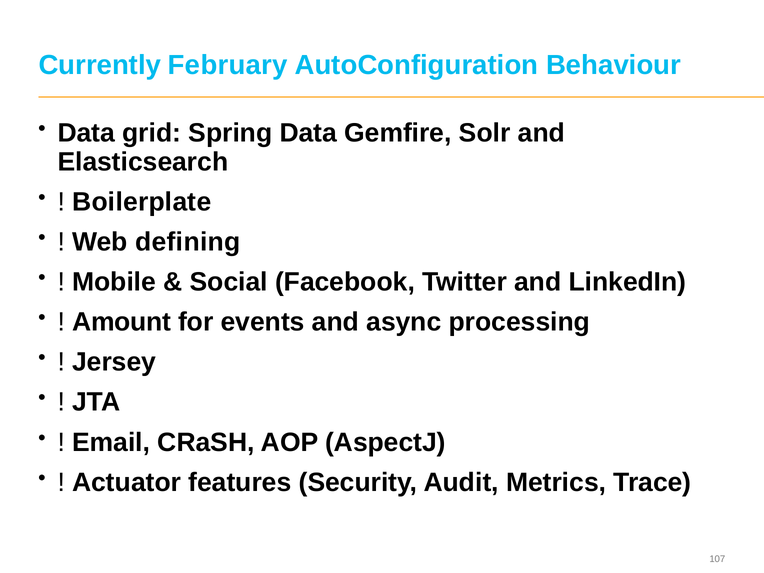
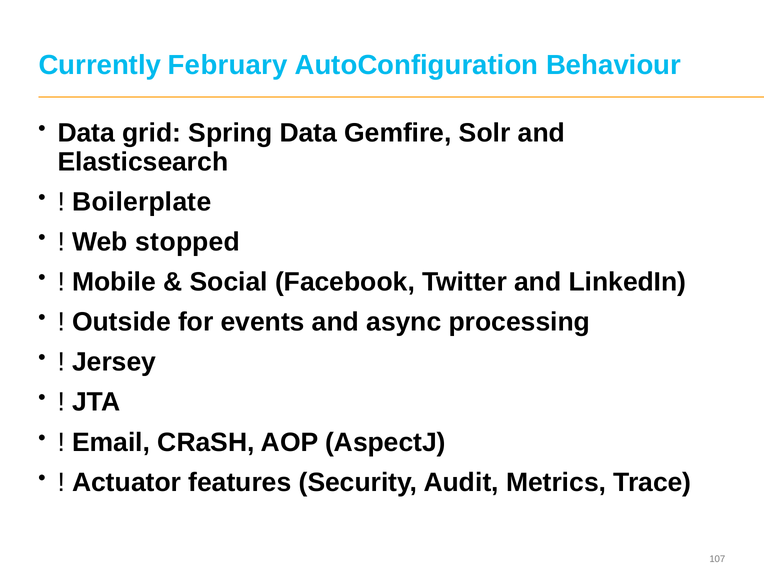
defining: defining -> stopped (188, 242)
Amount: Amount -> Outside (121, 322)
